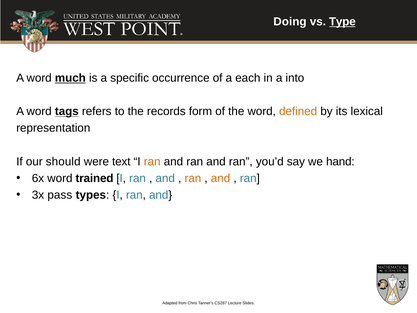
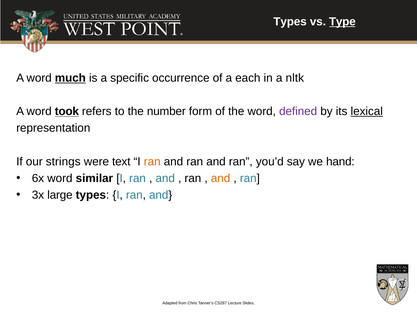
Doing: Doing -> Types (290, 22)
into: into -> nltk (295, 78)
tags: tags -> took (67, 111)
records: records -> number (166, 111)
defined colour: orange -> purple (298, 111)
lexical underline: none -> present (367, 111)
should: should -> strings (63, 161)
trained: trained -> similar (94, 178)
ran colour: orange -> black (193, 178)
pass: pass -> large (60, 195)
